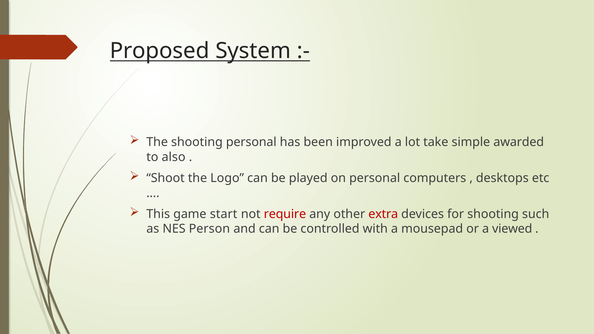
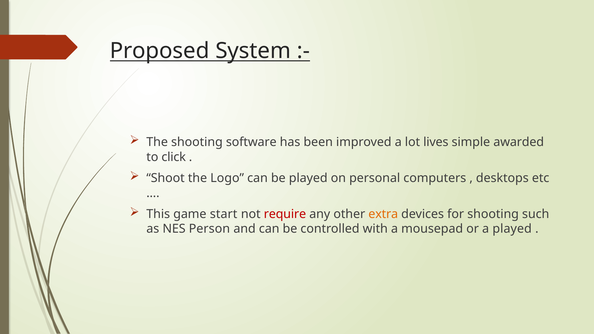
shooting personal: personal -> software (251, 142)
take: take -> lives (436, 142)
also: also -> click (174, 157)
extra colour: red -> orange (383, 214)
a viewed: viewed -> played (512, 229)
